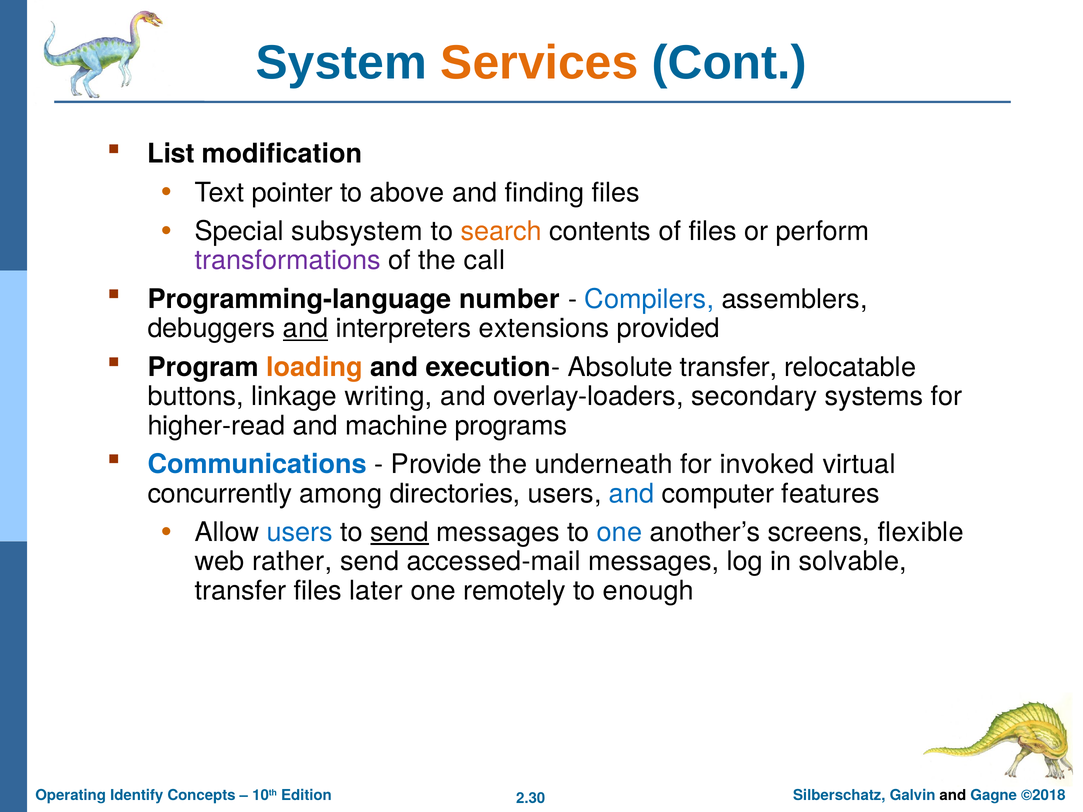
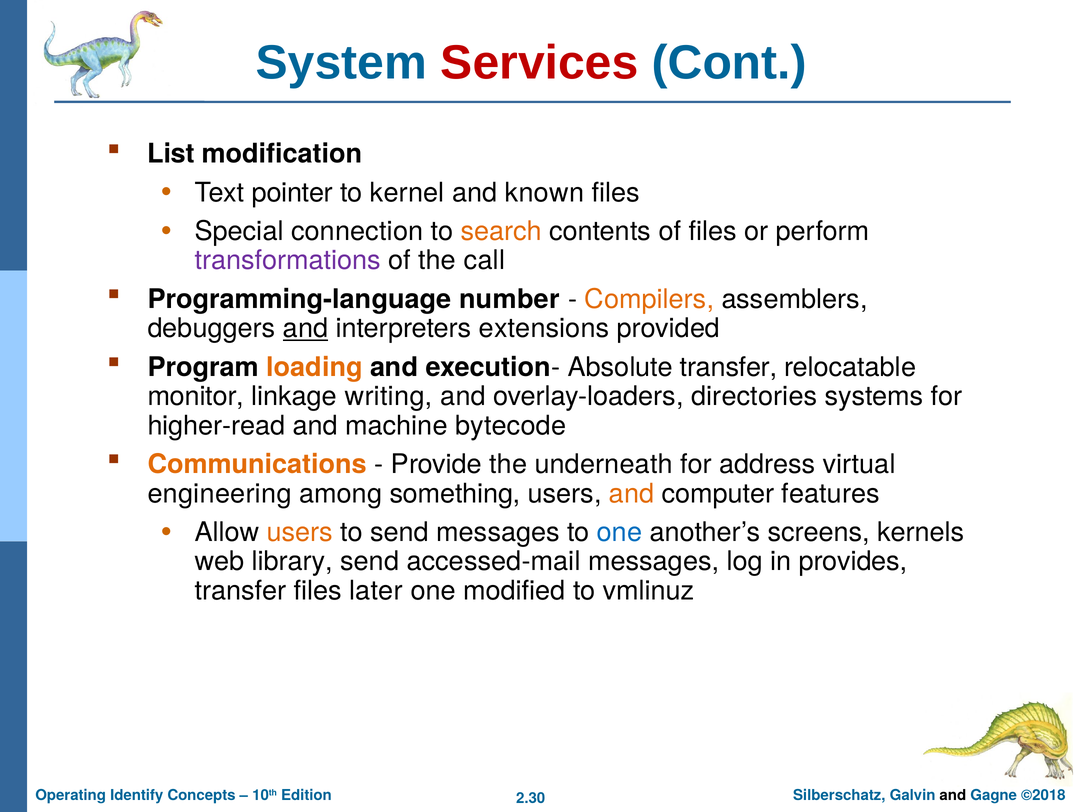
Services colour: orange -> red (539, 63)
above: above -> kernel (407, 193)
finding: finding -> known (544, 193)
subsystem: subsystem -> connection (357, 231)
Compilers colour: blue -> orange (649, 299)
buttons: buttons -> monitor (196, 397)
secondary: secondary -> directories (754, 397)
programs: programs -> bytecode (511, 426)
Communications colour: blue -> orange (257, 465)
invoked: invoked -> address (767, 465)
concurrently: concurrently -> engineering (220, 494)
directories: directories -> something (455, 494)
and colour: blue -> orange (632, 494)
users colour: blue -> orange (300, 532)
send underline: present -> none (400, 532)
flexible: flexible -> kernels (921, 532)
rather: rather -> library (292, 562)
solvable: solvable -> provides (853, 562)
remotely: remotely -> modified (514, 591)
enough: enough -> vmlinuz (649, 591)
